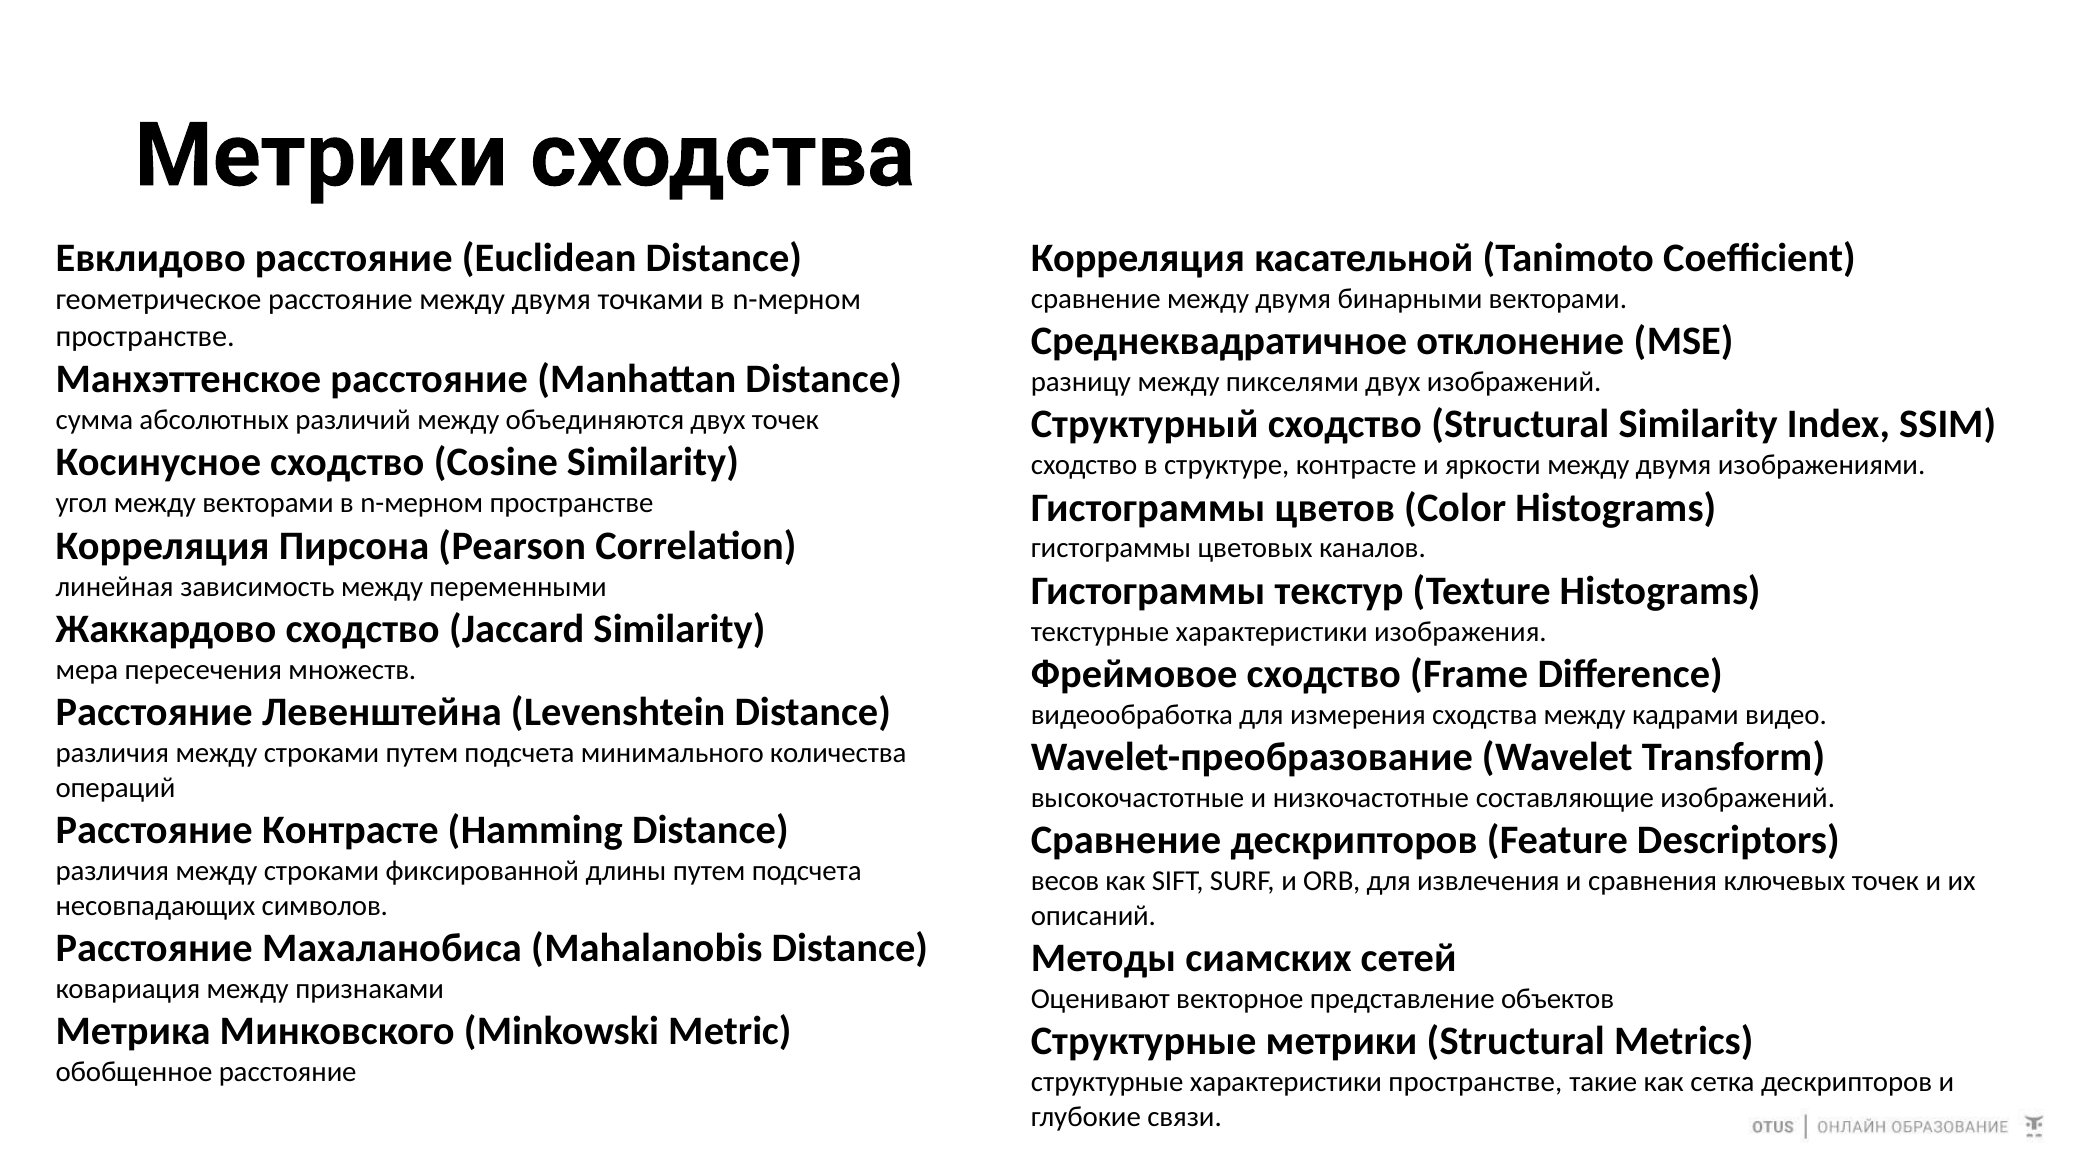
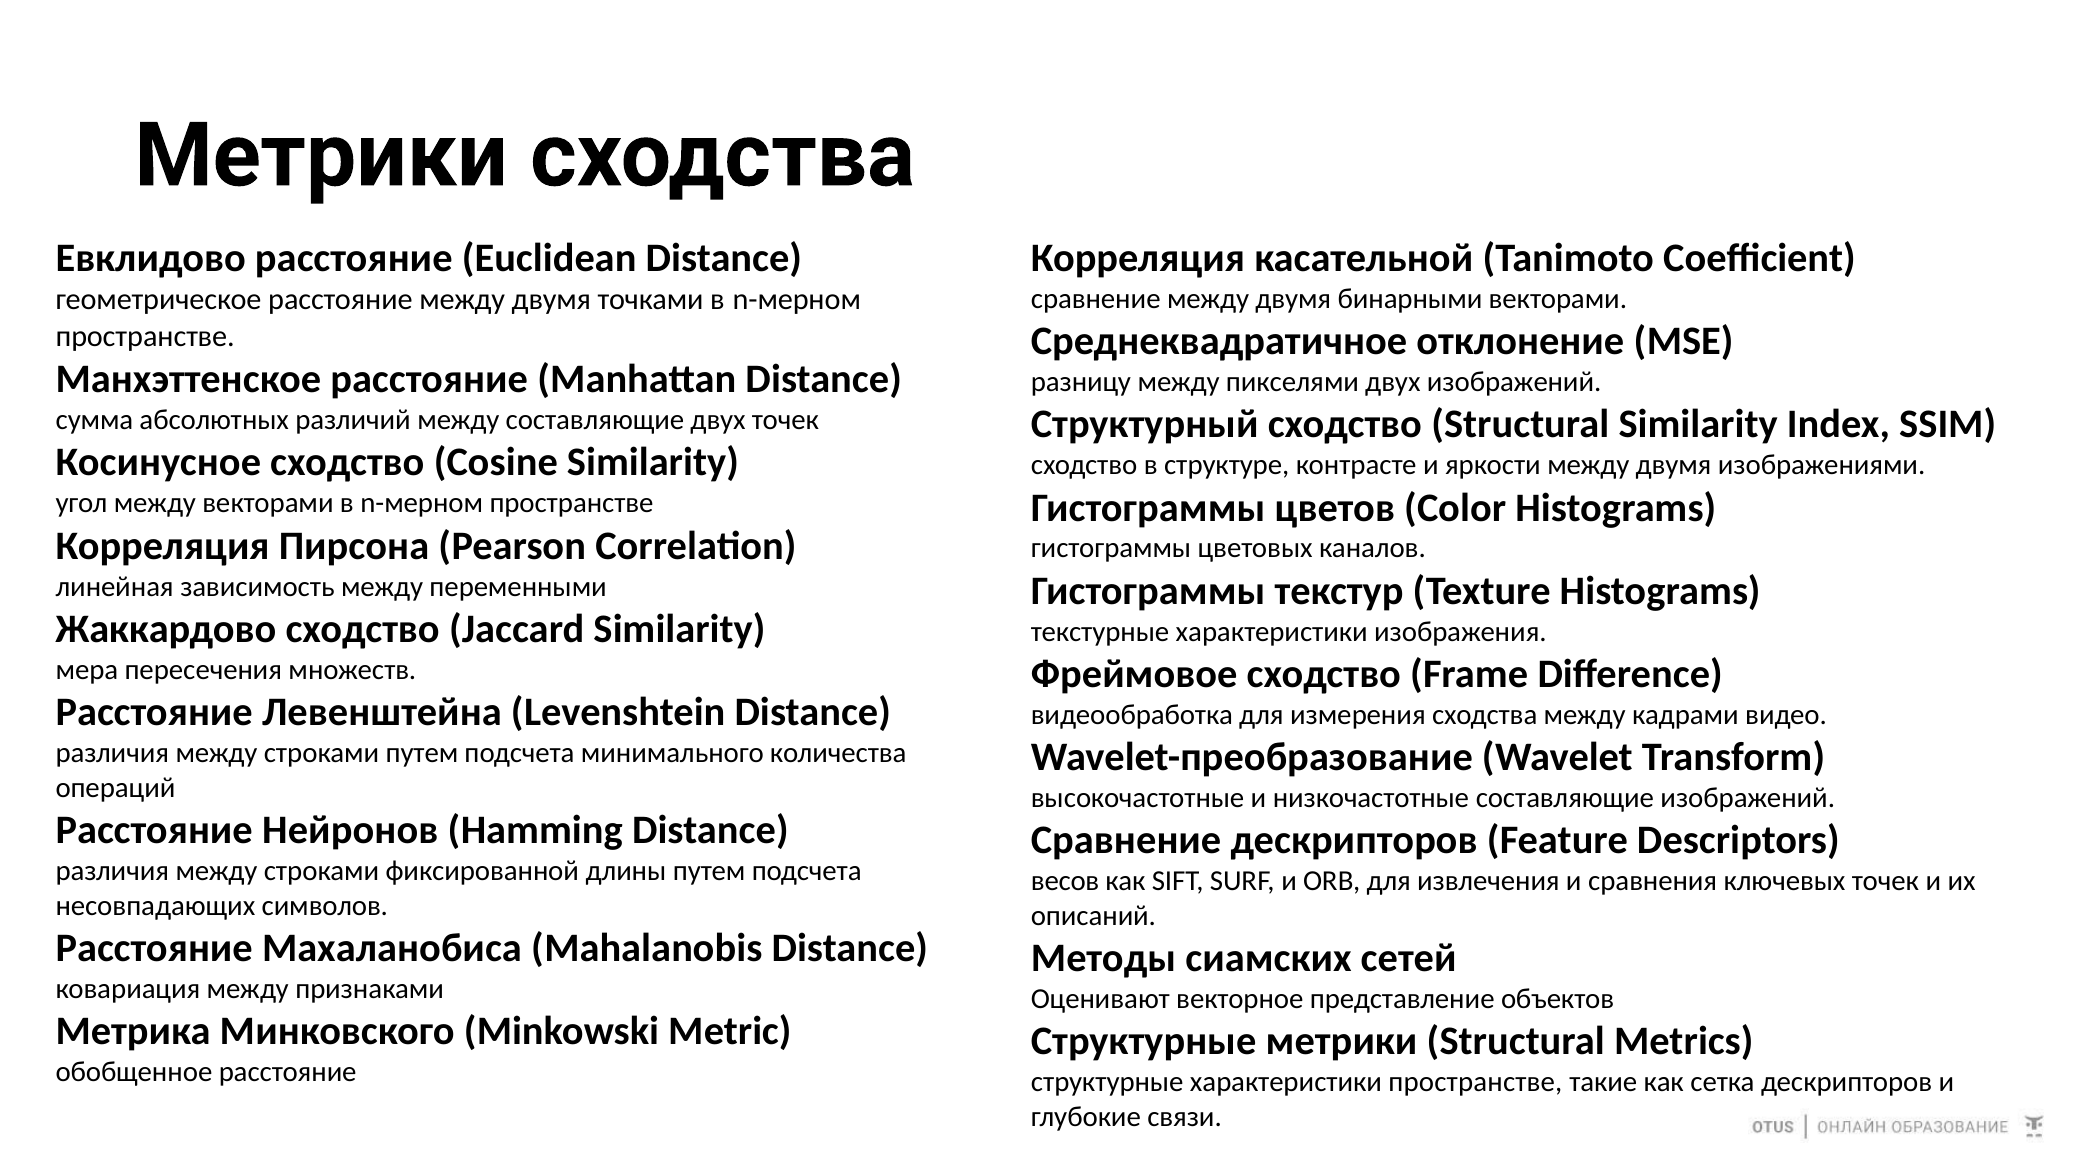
между объединяются: объединяются -> составляющие (595, 420)
Расстояние Контрасте: Контрасте -> Нейронов (350, 830)
